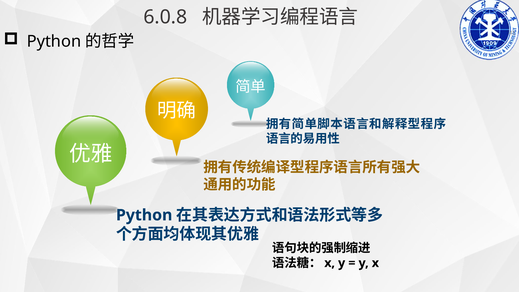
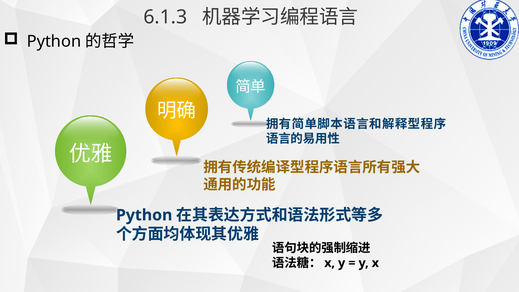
6.0.8: 6.0.8 -> 6.1.3 (165, 17)
